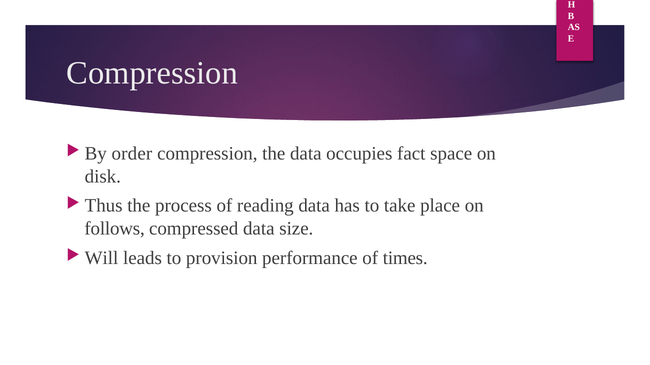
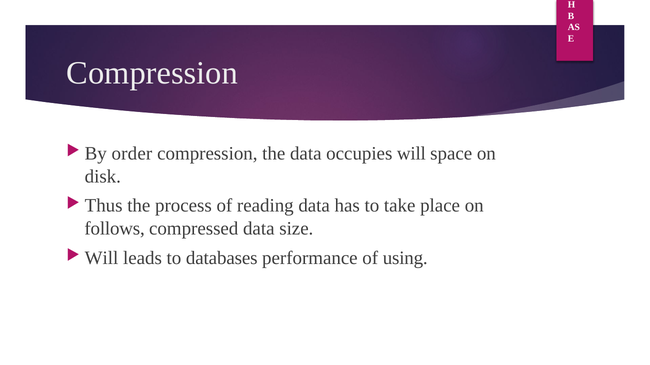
occupies fact: fact -> will (411, 154)
provision: provision -> databases (222, 258)
times: times -> using (405, 258)
